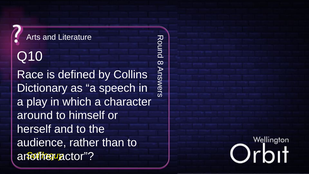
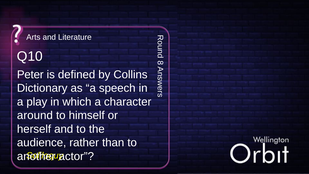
Race: Race -> Peter (30, 74)
